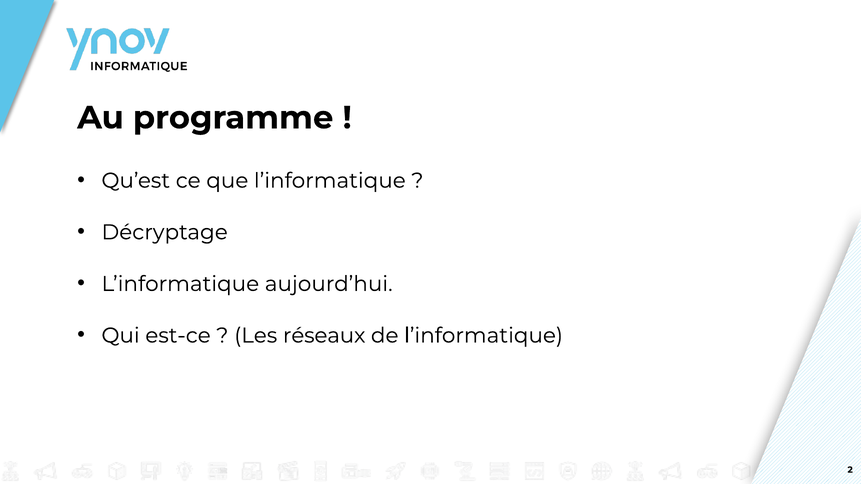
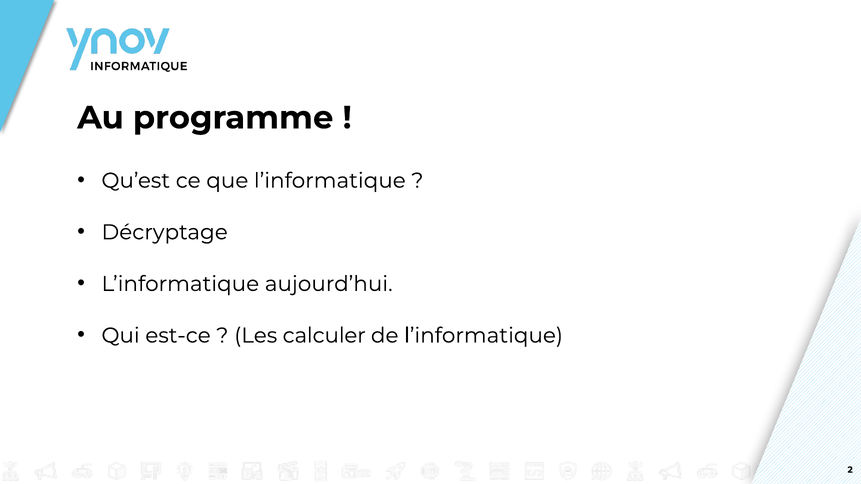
réseaux: réseaux -> calculer (324, 336)
